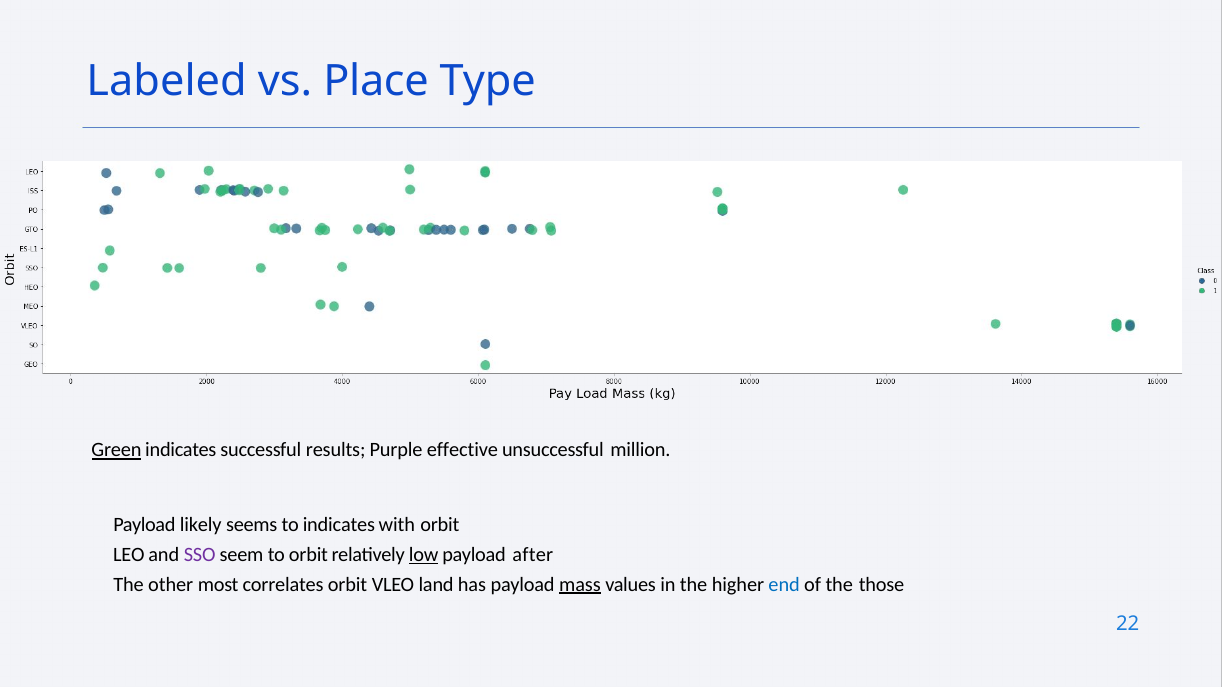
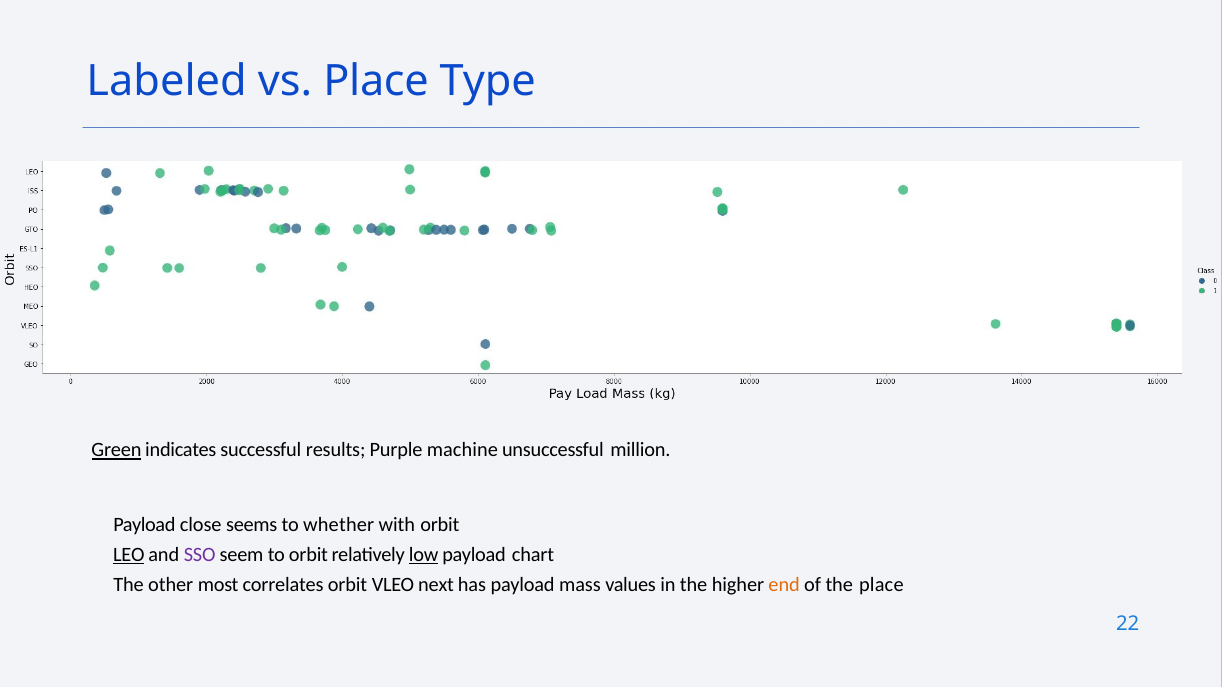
effective: effective -> machine (462, 450)
likely: likely -> close (201, 526)
to indicates: indicates -> whether (339, 526)
LEO underline: none -> present (129, 555)
after: after -> chart (533, 555)
land: land -> next (436, 585)
mass underline: present -> none (580, 585)
end colour: blue -> orange (784, 585)
the those: those -> place (881, 585)
